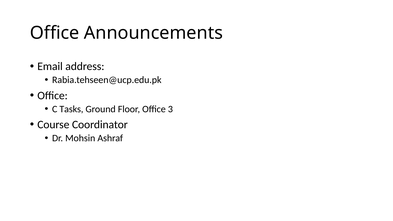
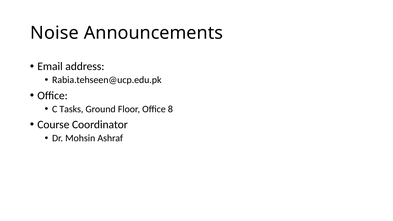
Office: Office -> Noise (55, 33)
3: 3 -> 8 (170, 109)
